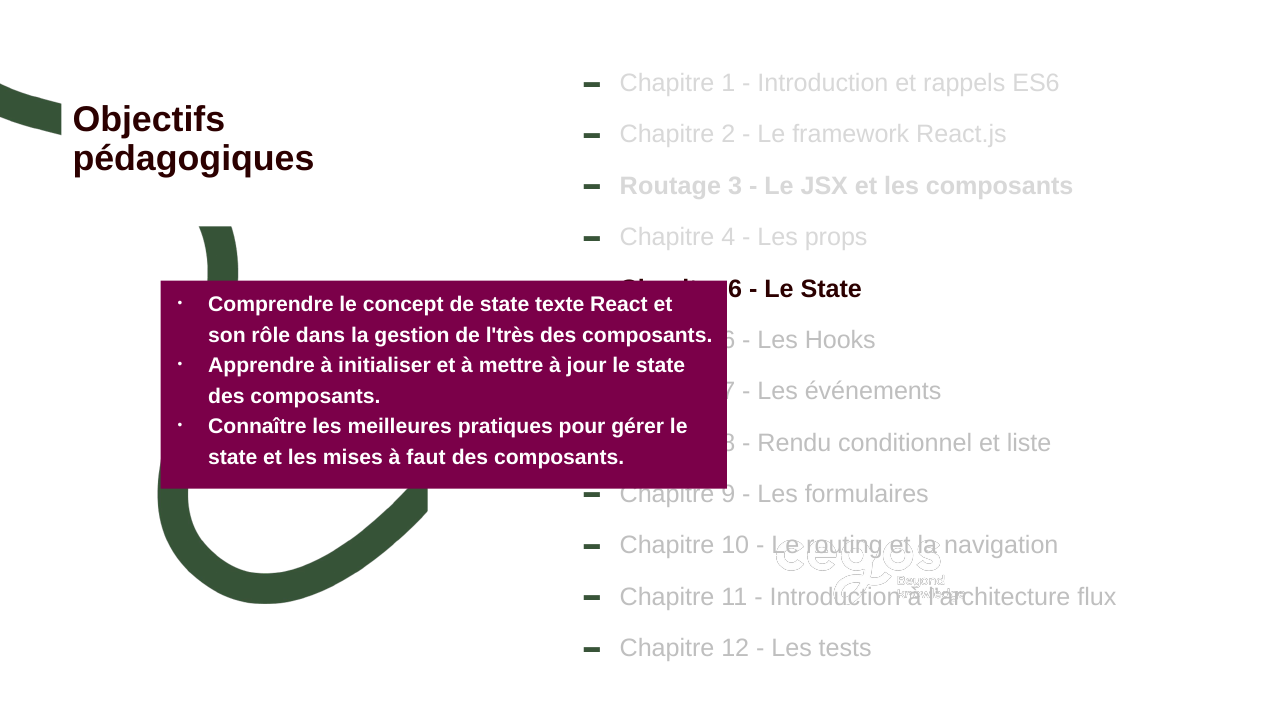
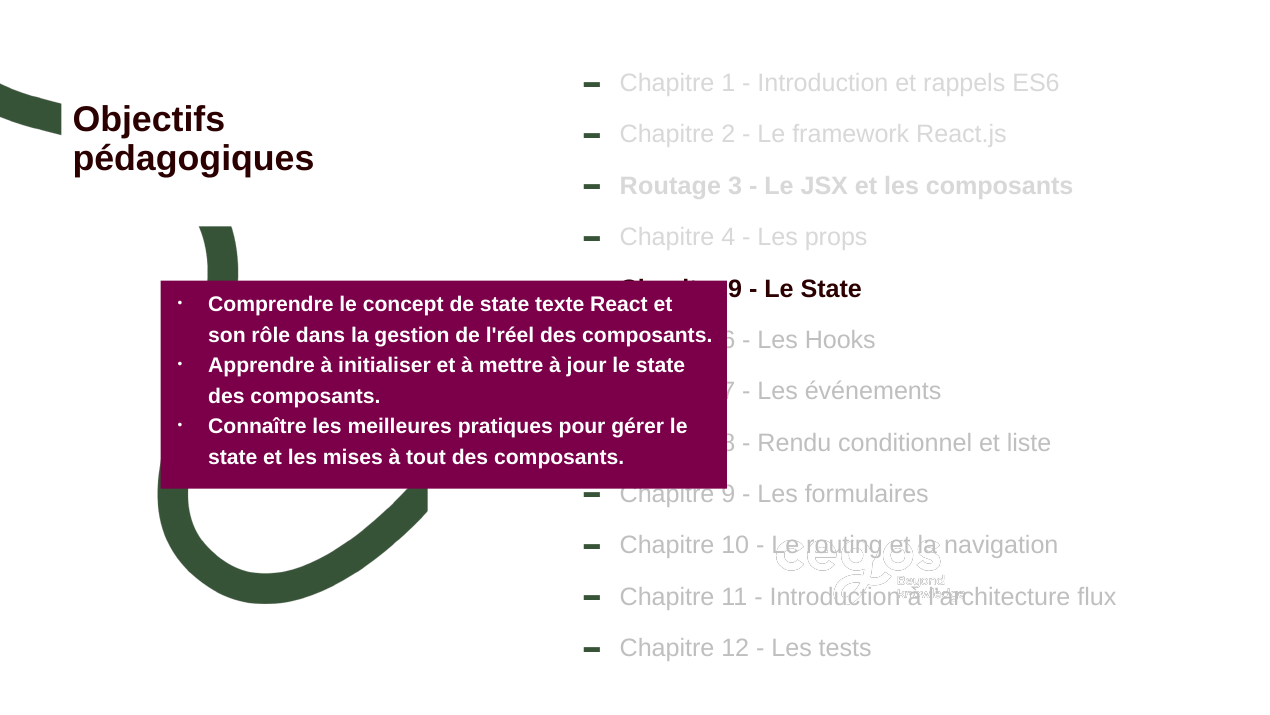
6: 6 -> 9 (735, 288)
l'très: l'très -> l'réel (510, 335)
faut: faut -> tout (426, 457)
